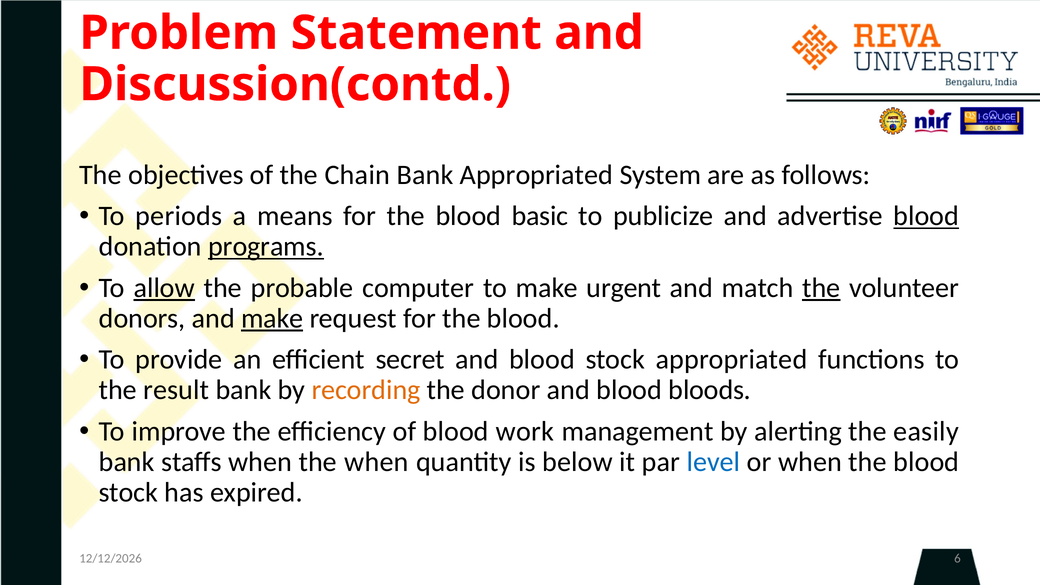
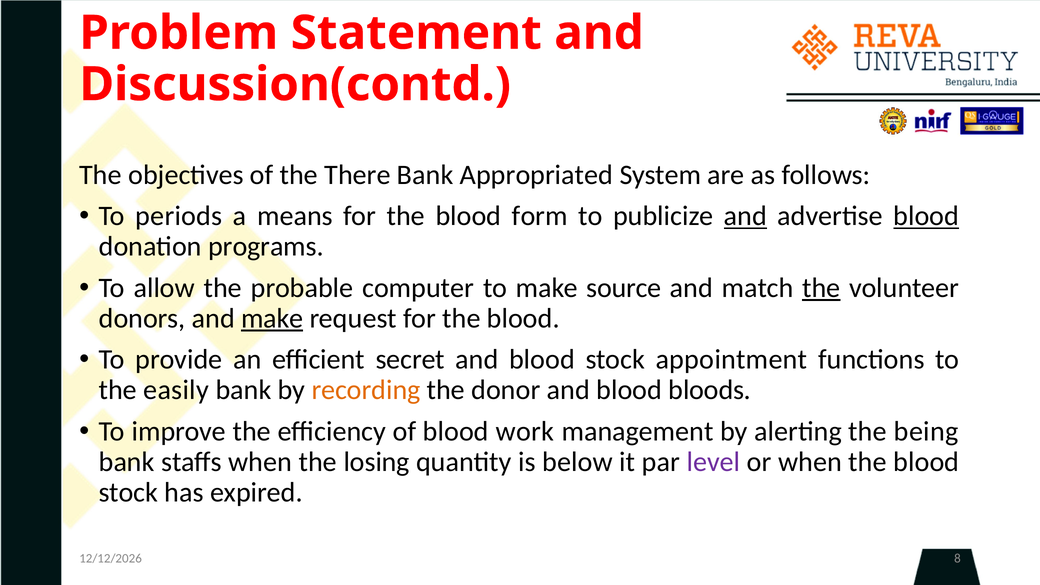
Chain: Chain -> There (357, 175)
basic: basic -> form (540, 216)
and underline: none -> present (745, 216)
programs underline: present -> none (266, 247)
allow underline: present -> none (164, 288)
urgent: urgent -> source (624, 288)
stock appropriated: appropriated -> appointment (731, 360)
result: result -> easily (176, 390)
easily: easily -> being (926, 432)
the when: when -> losing (377, 462)
level colour: blue -> purple (713, 462)
6: 6 -> 8 (957, 559)
